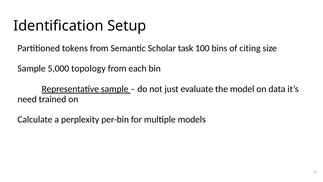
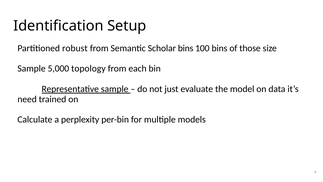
tokens: tokens -> robust (75, 48)
Scholar task: task -> bins (186, 48)
citing: citing -> those (250, 48)
